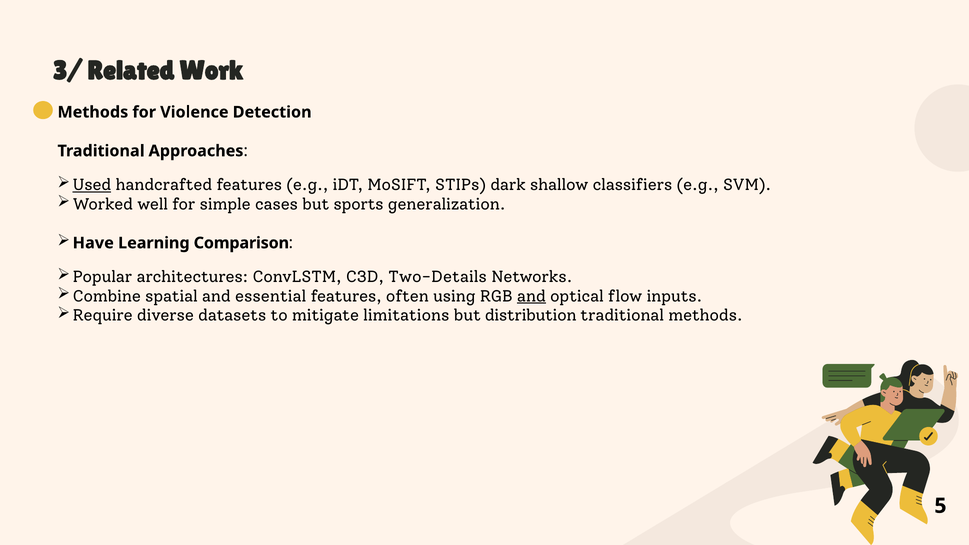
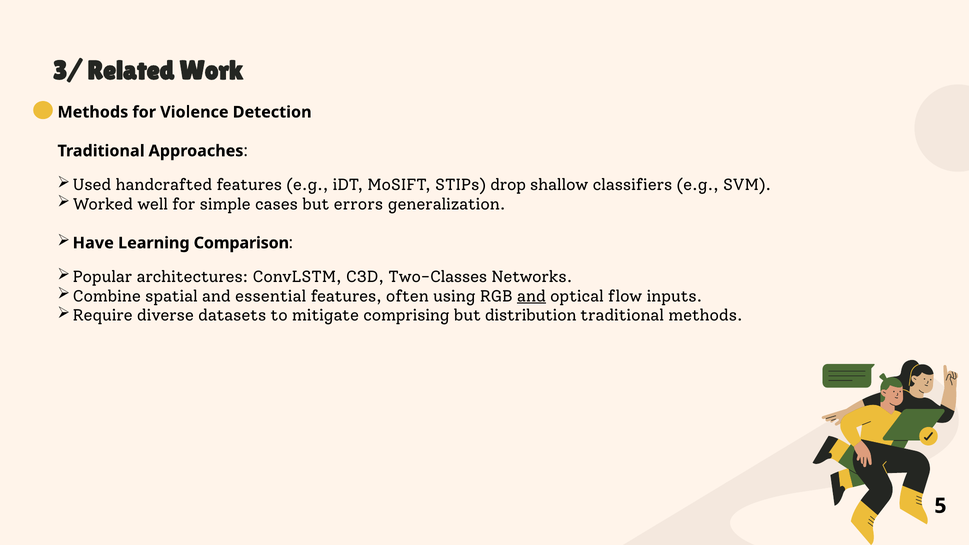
Used underline: present -> none (92, 185)
dark: dark -> drop (508, 185)
sports: sports -> errors (358, 204)
Two-Details: Two-Details -> Two-Classes (438, 277)
limitations: limitations -> comprising (406, 316)
